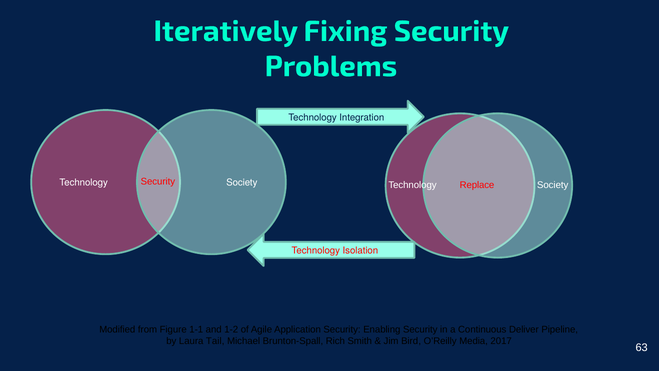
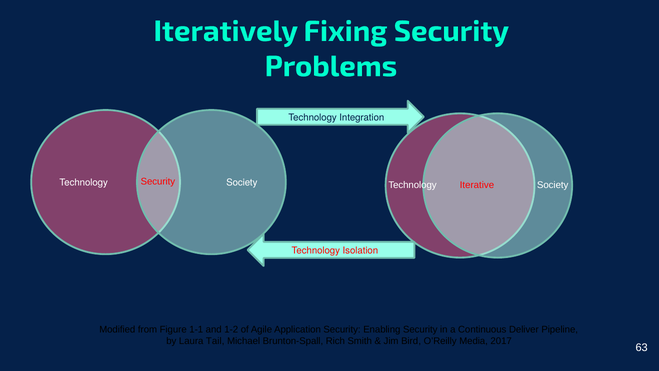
Replace: Replace -> Iterative (477, 185)
